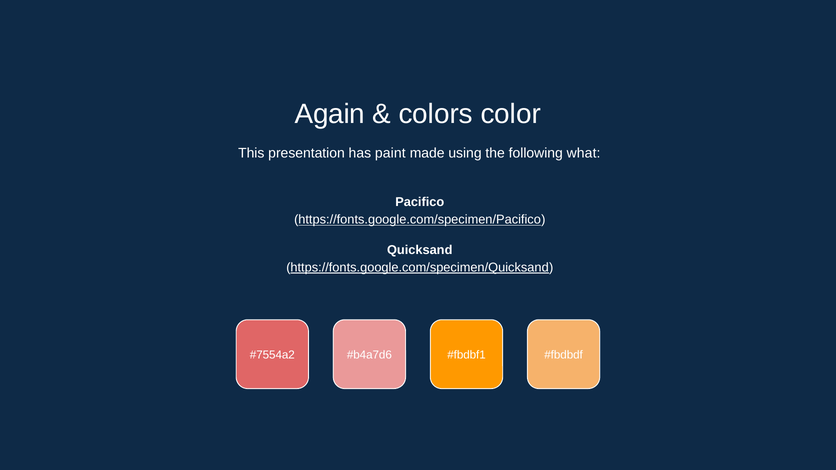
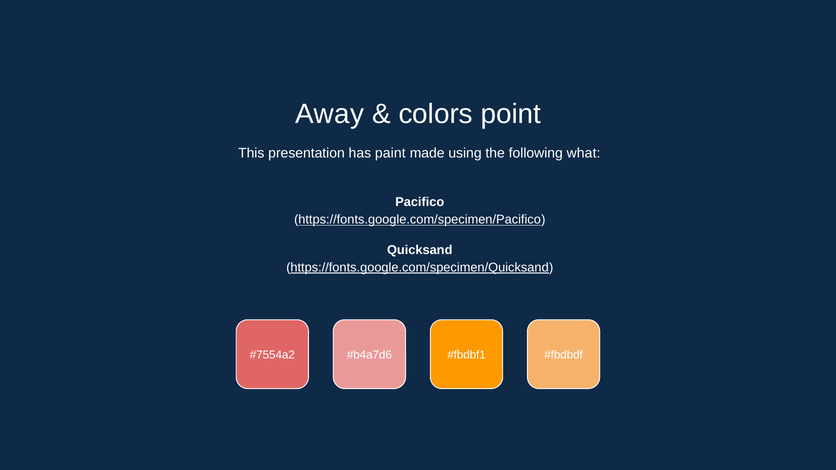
Again: Again -> Away (330, 114)
color: color -> point (511, 114)
